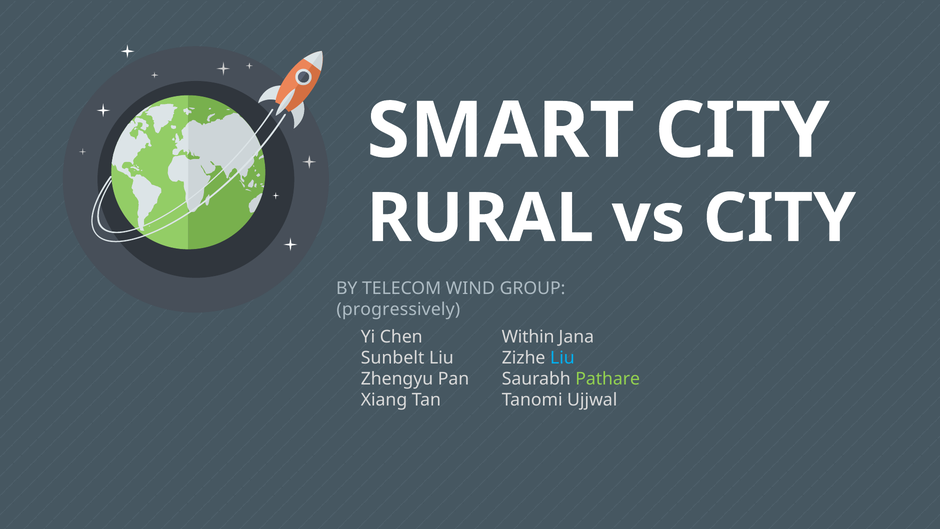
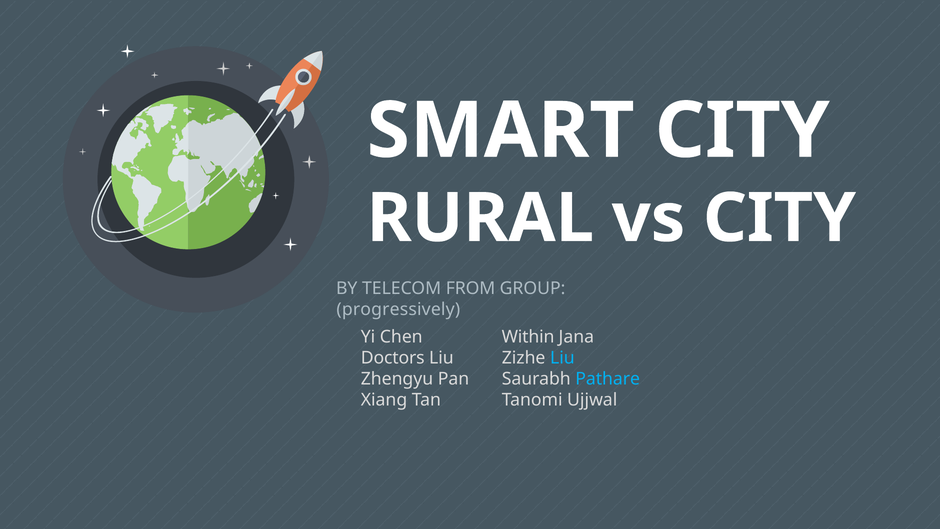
WIND: WIND -> FROM (471, 288)
Sunbelt: Sunbelt -> Doctors (393, 358)
Pathare colour: light green -> light blue (608, 379)
